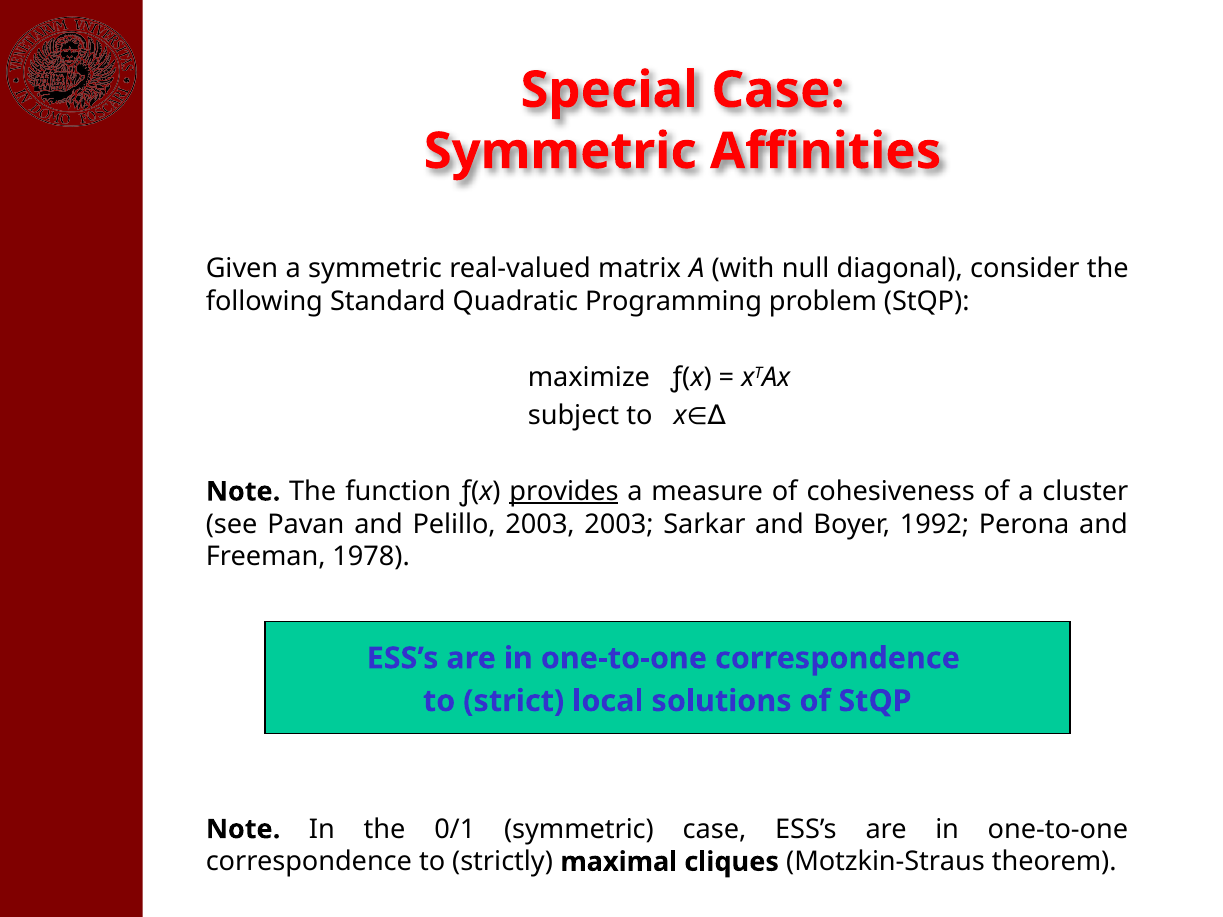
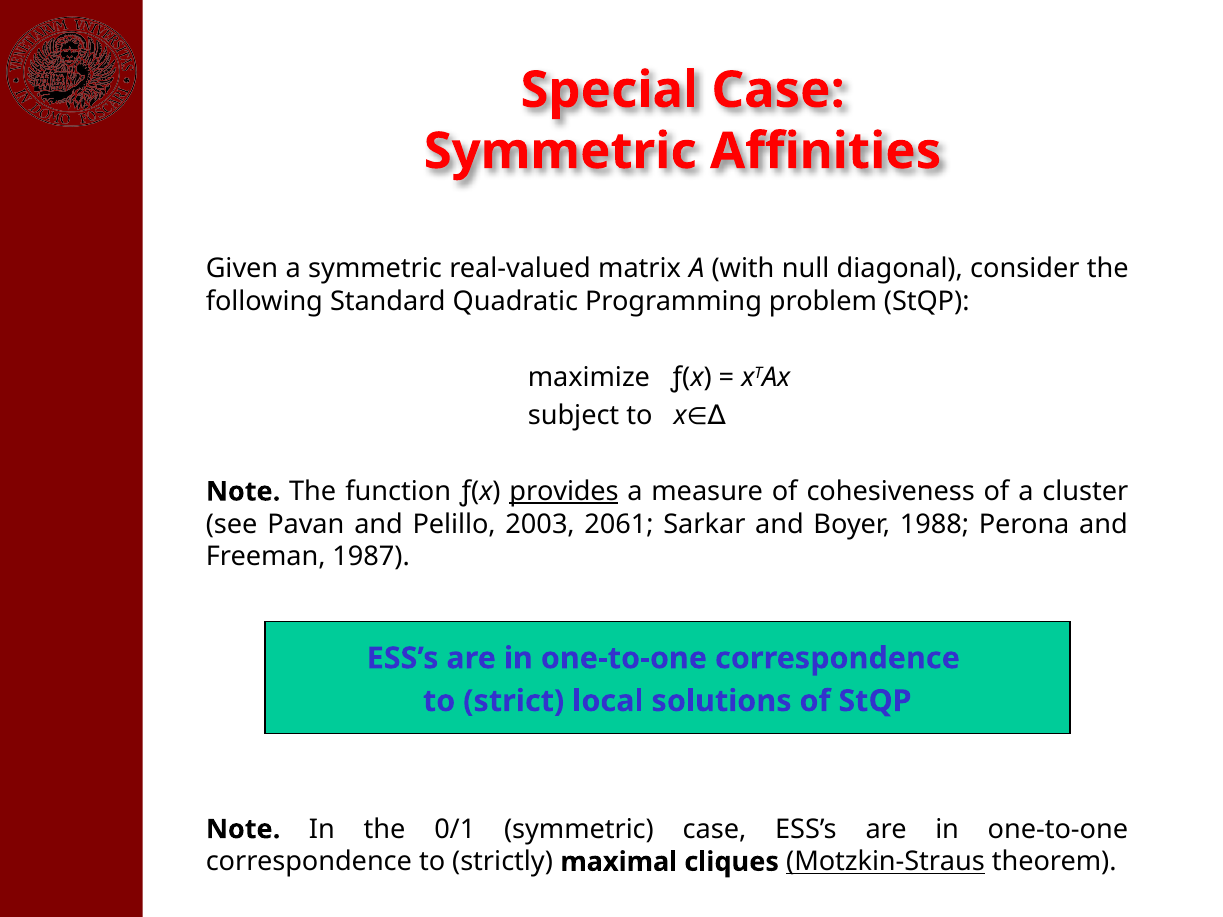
2003 2003: 2003 -> 2061 (619, 524)
1992: 1992 -> 1988 (934, 524)
1978: 1978 -> 1987 (371, 557)
Motzkin-Straus underline: none -> present (886, 862)
